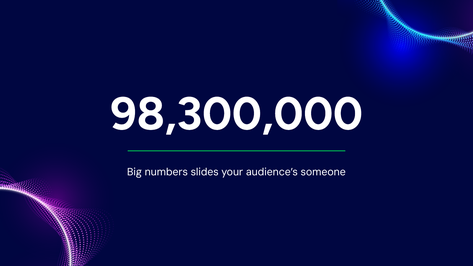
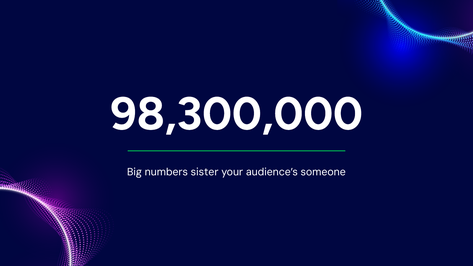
slides: slides -> sister (205, 172)
